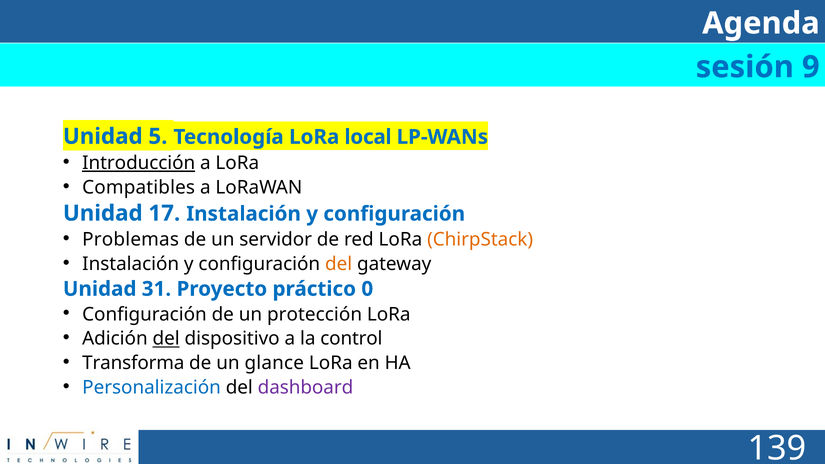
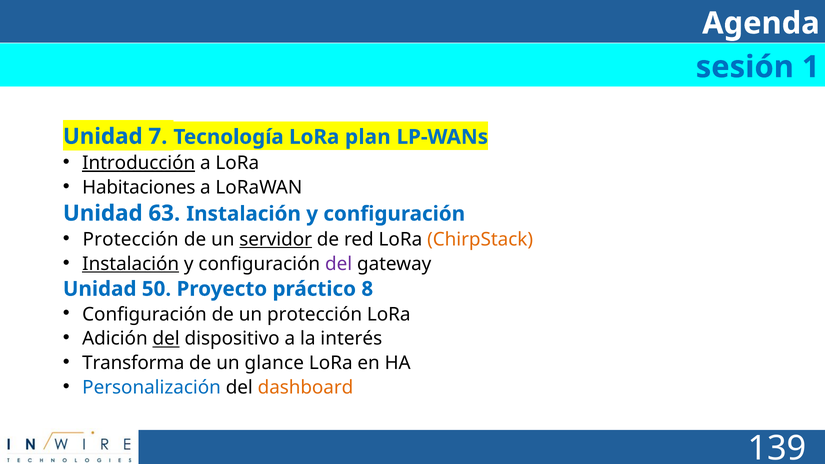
sesión 9: 9 -> 1 (811, 67)
5: 5 -> 7 (158, 136)
local: local -> plan (368, 137)
Compatibles: Compatibles -> Habitaciones (139, 188)
17: 17 -> 63 (164, 213)
Problemas: Problemas -> Protección (131, 239)
servidor underline: none -> present (276, 239)
Instalación underline: none -> present (131, 264)
del colour: orange -> purple (339, 264)
31: 31 -> 50 (156, 289)
0: 0 -> 8 (367, 289)
control: control -> interés (351, 339)
dashboard colour: purple -> orange (306, 388)
